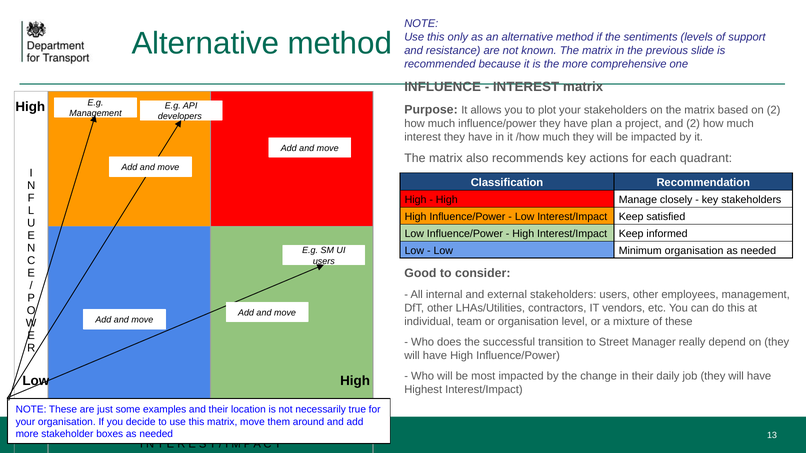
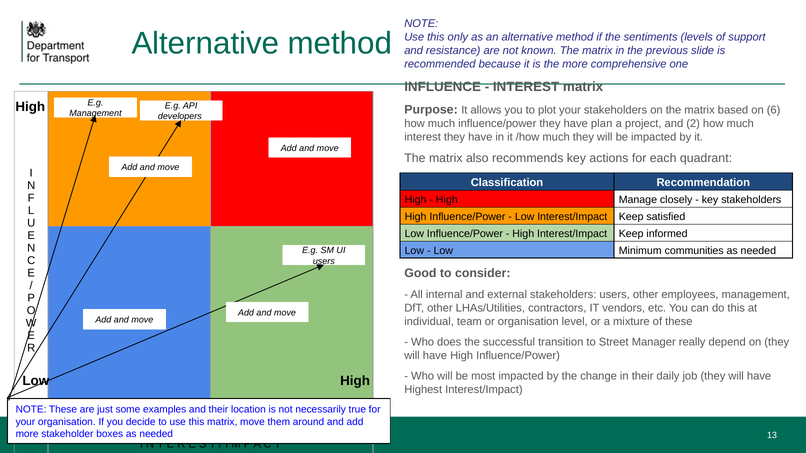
on 2: 2 -> 6 (774, 110)
Minimum organisation: organisation -> communities (694, 251)
